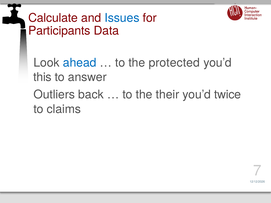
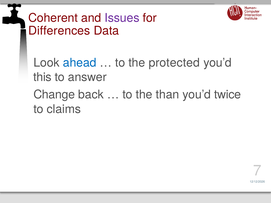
Calculate: Calculate -> Coherent (53, 18)
Issues colour: blue -> purple (122, 18)
Participants: Participants -> Differences (59, 31)
Outliers: Outliers -> Change (54, 95)
their: their -> than (168, 95)
